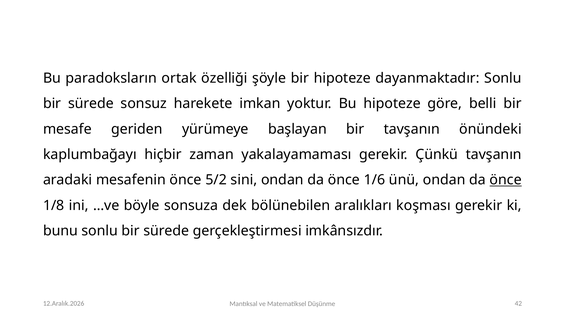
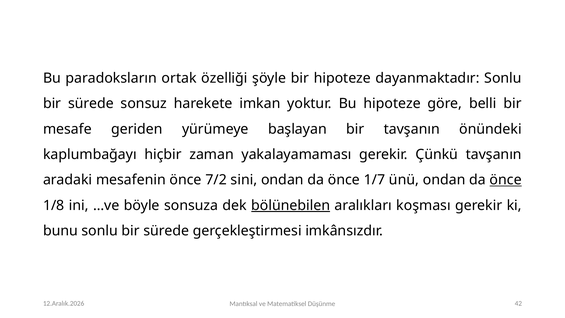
5/2: 5/2 -> 7/2 (216, 180)
1/6: 1/6 -> 1/7 (374, 180)
bölünebilen underline: none -> present (291, 205)
